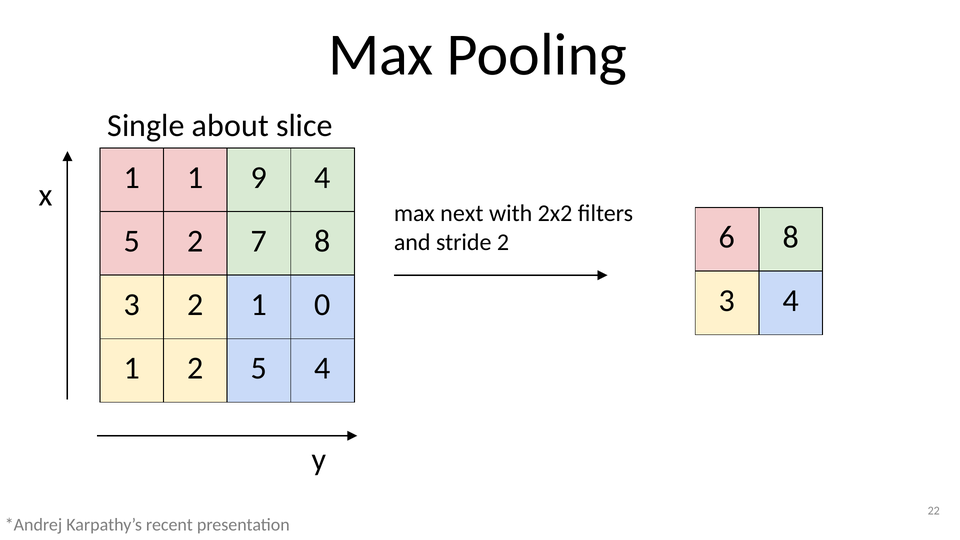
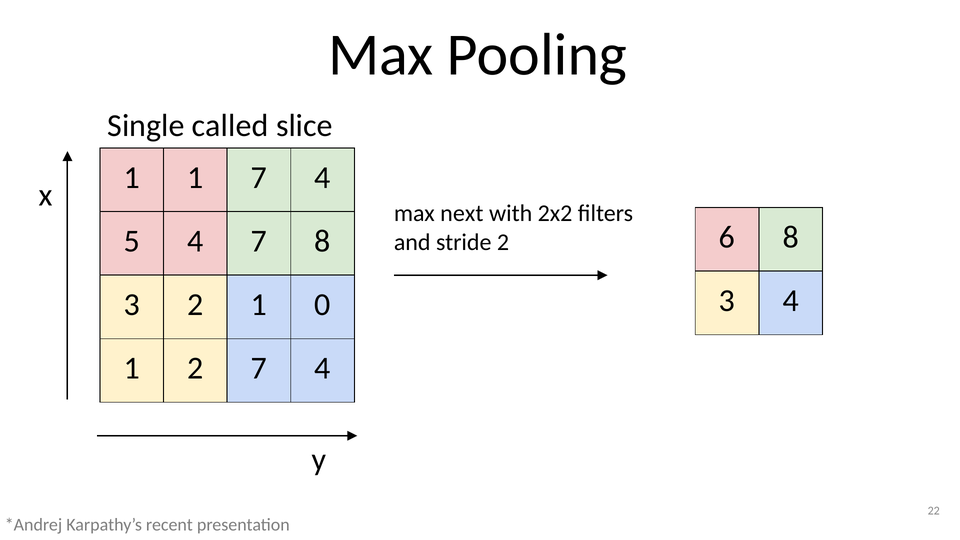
about: about -> called (230, 126)
1 9: 9 -> 7 (259, 177)
5 2: 2 -> 4 (195, 241)
2 5: 5 -> 7 (259, 368)
